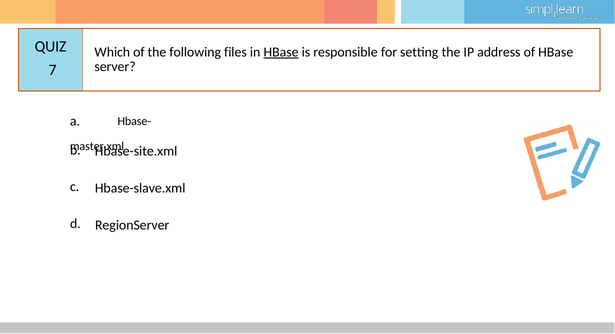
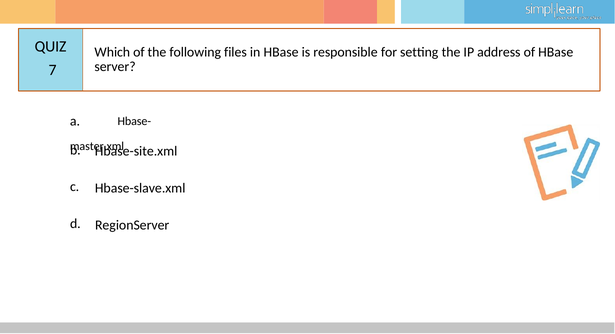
HBase underline: present -> none (281, 52)
